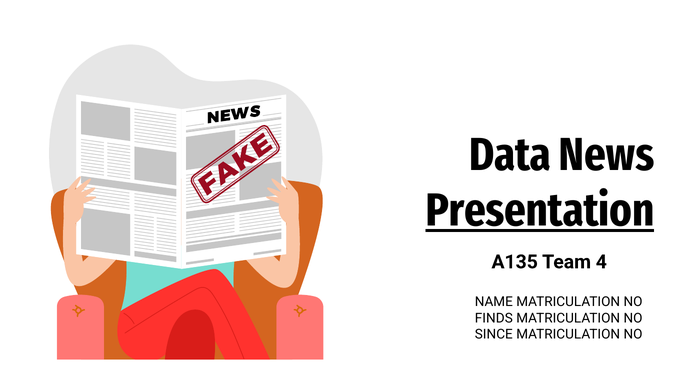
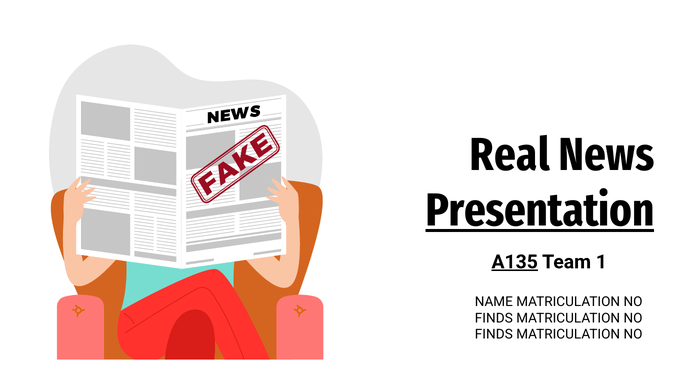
Data: Data -> Real (510, 155)
A135 underline: none -> present (515, 262)
4: 4 -> 1 (601, 262)
SINCE: SINCE -> FINDS (494, 335)
